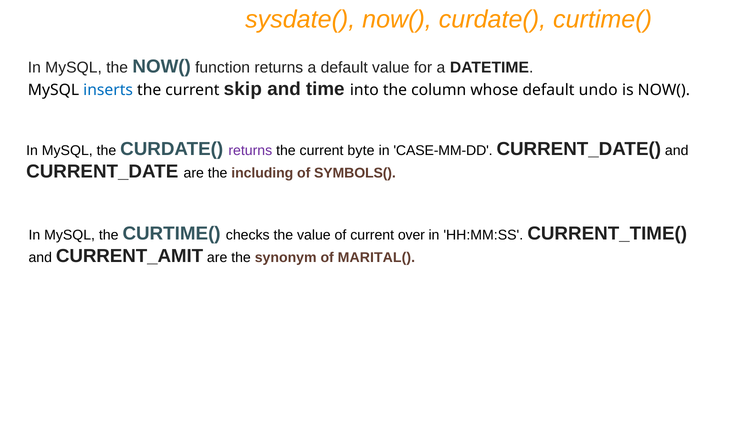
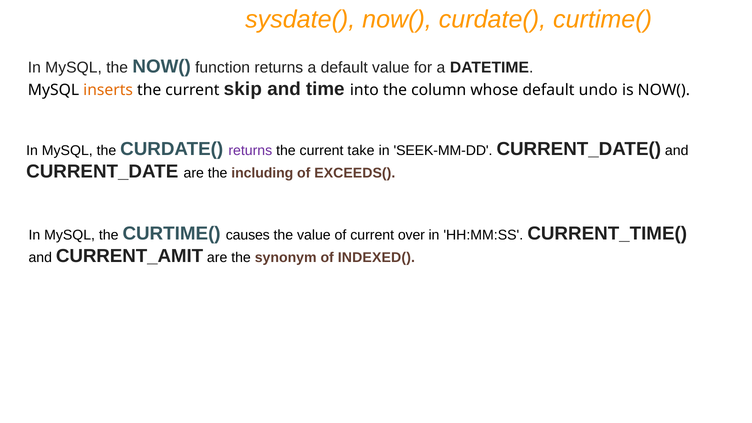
inserts colour: blue -> orange (108, 90)
byte: byte -> take (361, 151)
CASE-MM-DD: CASE-MM-DD -> SEEK-MM-DD (443, 151)
SYMBOLS(: SYMBOLS( -> EXCEEDS( (355, 173)
checks: checks -> causes (248, 235)
MARITAL(: MARITAL( -> INDEXED( (376, 257)
